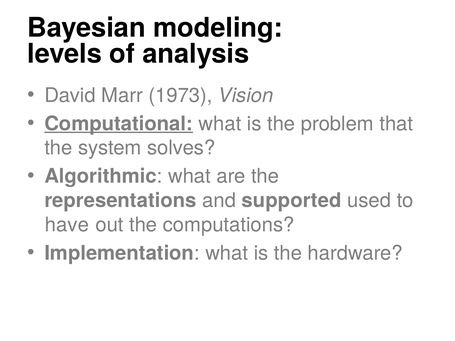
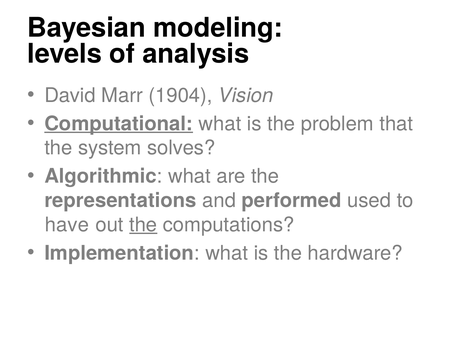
1973: 1973 -> 1904 (181, 95)
supported: supported -> performed (292, 201)
the underline: none -> present (143, 225)
